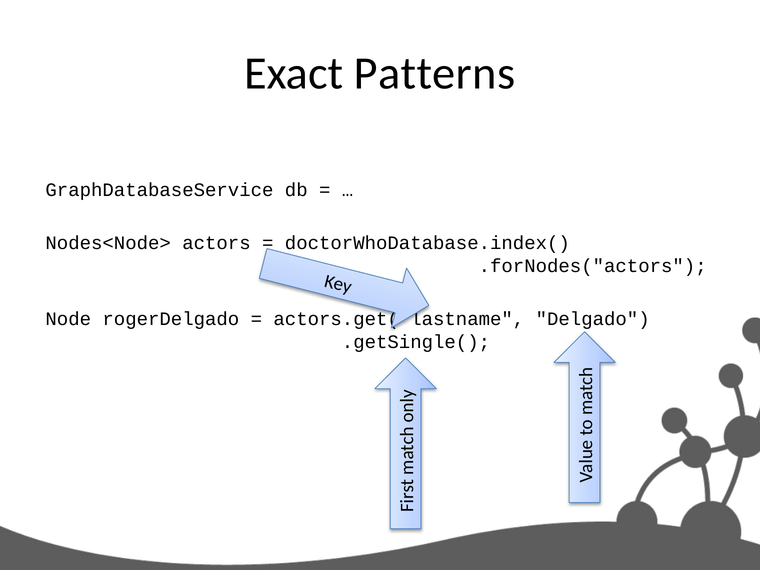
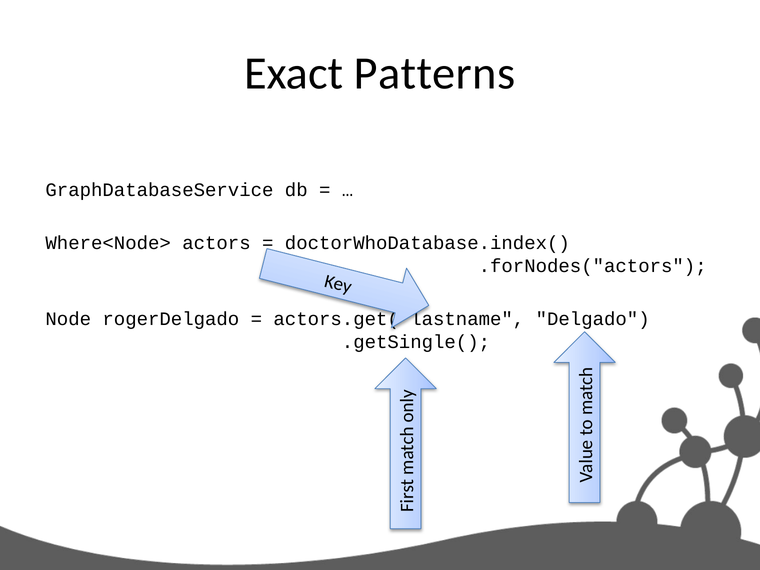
Nodes<Node>: Nodes<Node> -> Where<Node> (108, 243)
